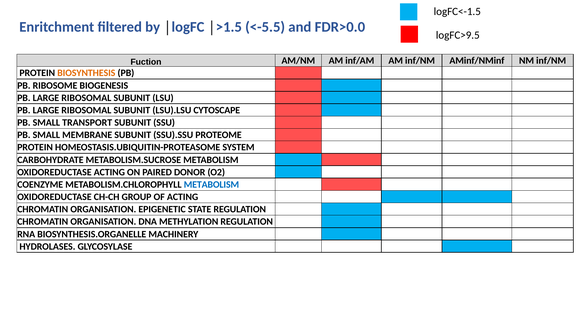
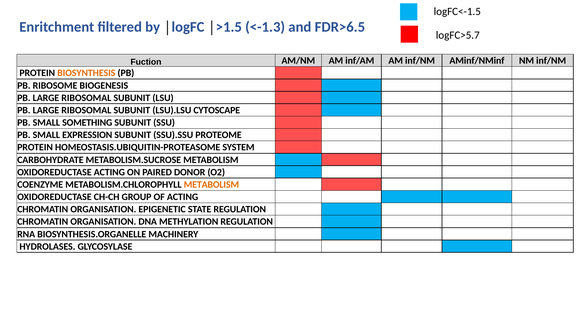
<-5.5: <-5.5 -> <-1.3 (265, 27)
FDR>0.0: FDR>0.0 -> FDR>6.5 (340, 27)
logFC>9.5: logFC>9.5 -> logFC>5.7 (458, 35)
TRANSPORT: TRANSPORT -> SOMETHING (87, 123)
MEMBRANE: MEMBRANE -> EXPRESSION (87, 135)
METABOLISM colour: blue -> orange (211, 184)
